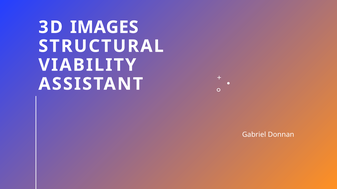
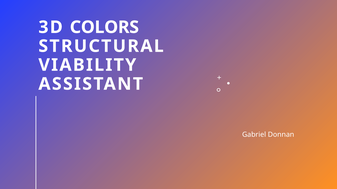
IMAGES: IMAGES -> COLORS (104, 27)
